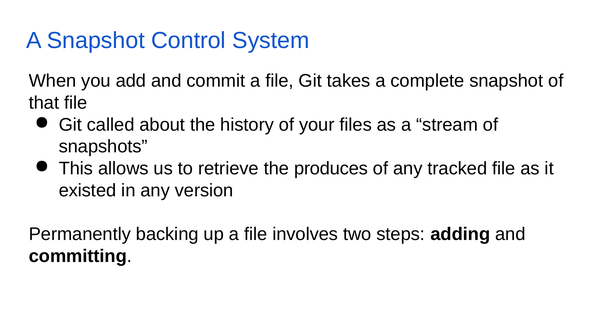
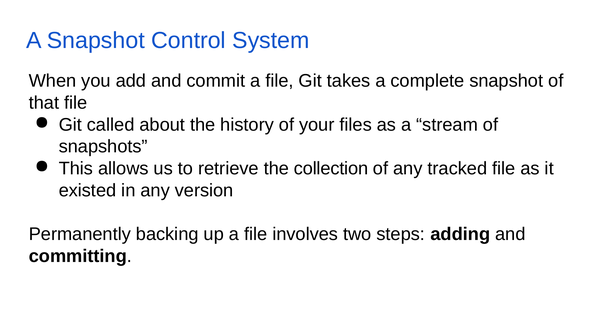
produces: produces -> collection (331, 168)
